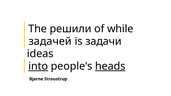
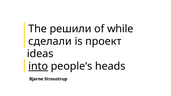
задачей: задачей -> сделали (50, 41)
задачи: задачи -> проект (103, 41)
heads underline: present -> none (110, 66)
